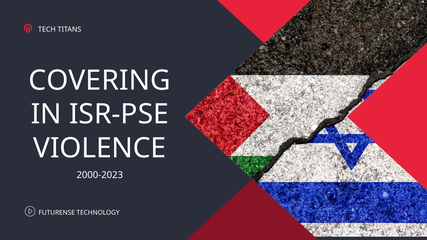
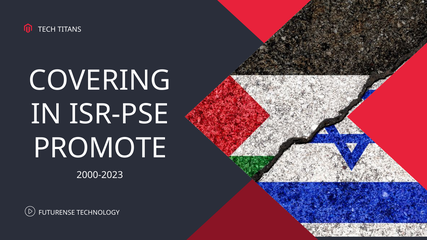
VIOLENCE: VIOLENCE -> PROMOTE (100, 148)
